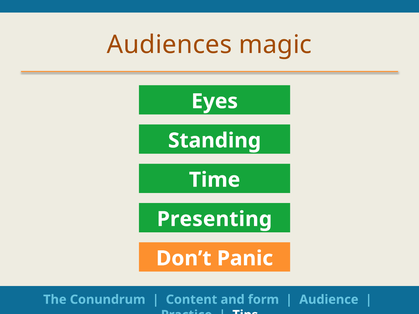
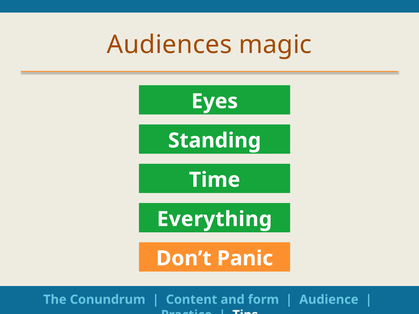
Presenting: Presenting -> Everything (214, 219)
